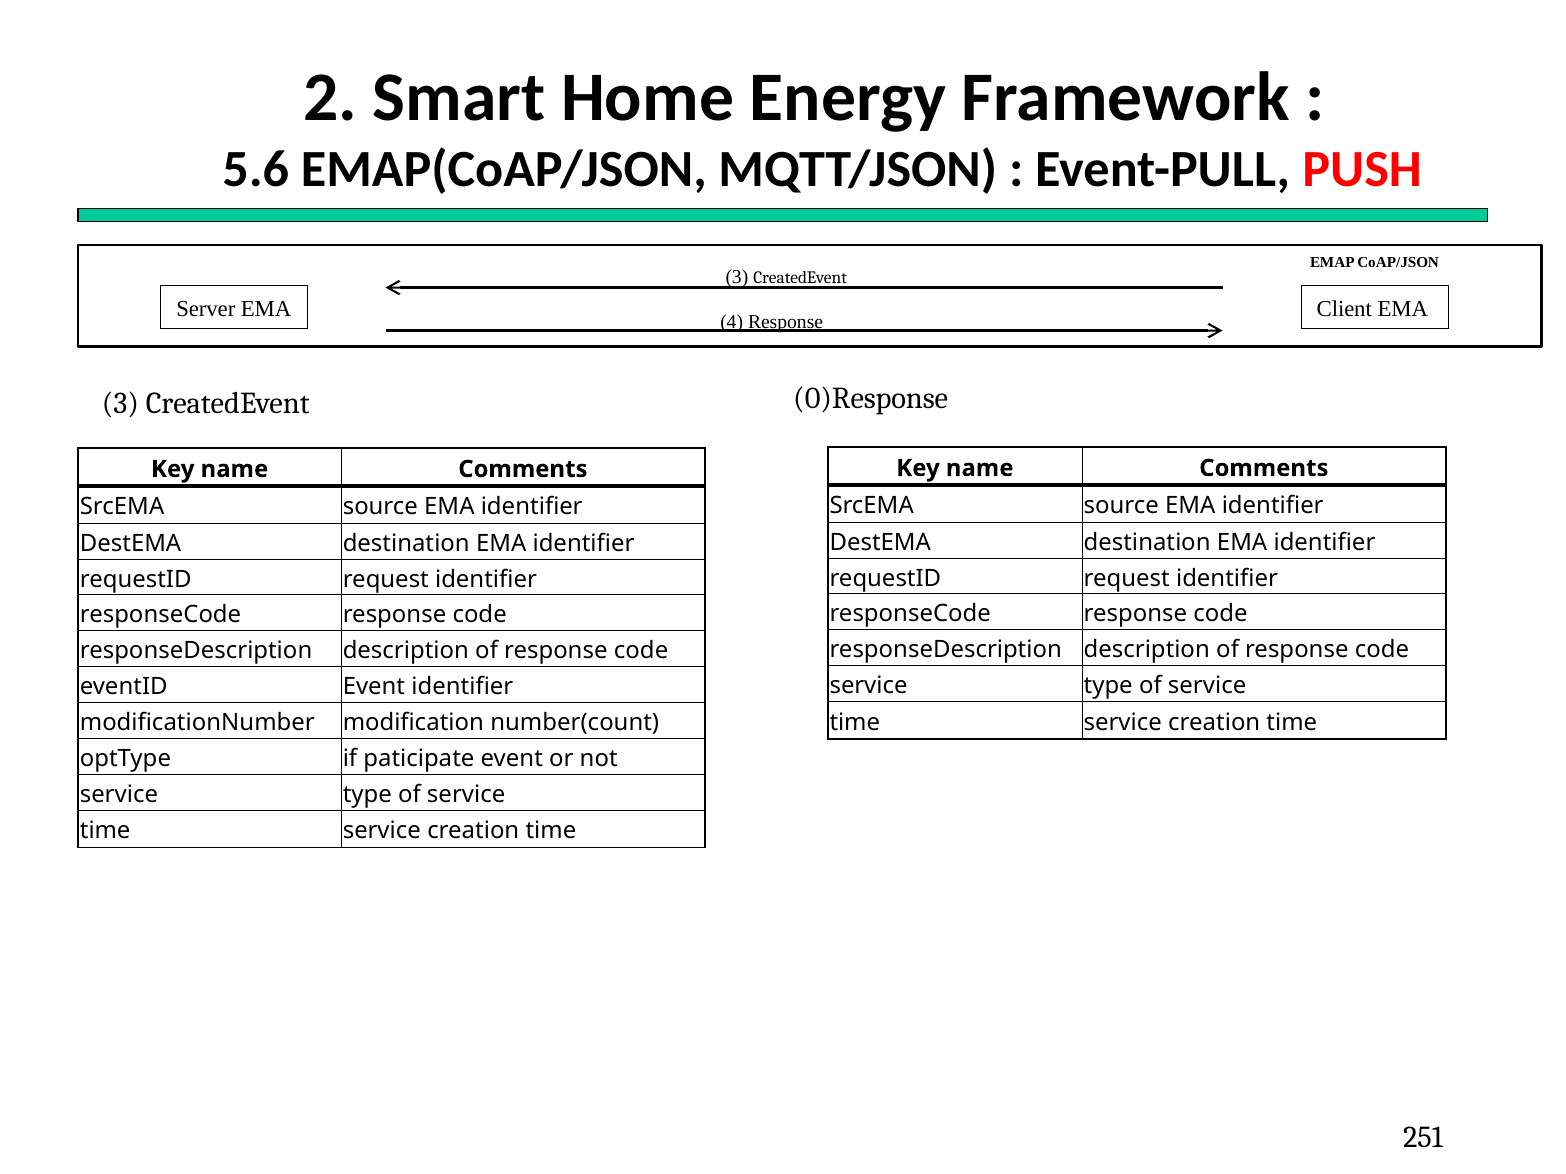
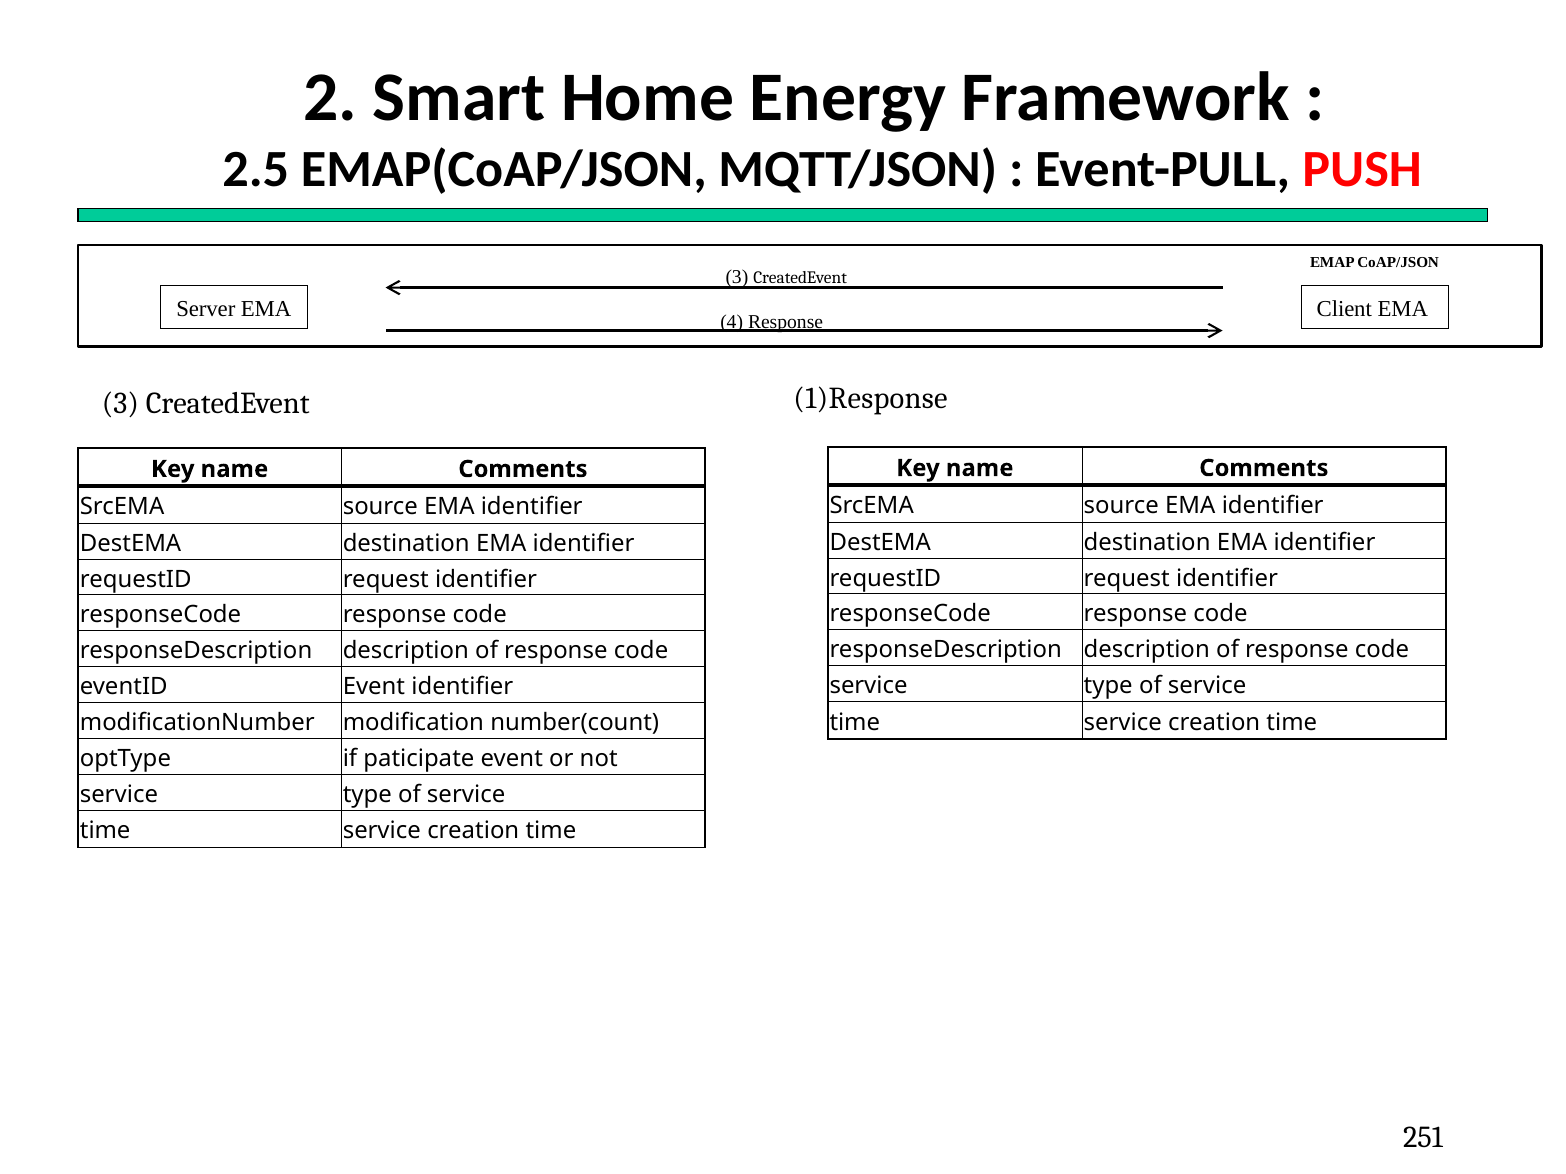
5.6: 5.6 -> 2.5 (256, 169)
0)Response: 0)Response -> 1)Response (870, 399)
